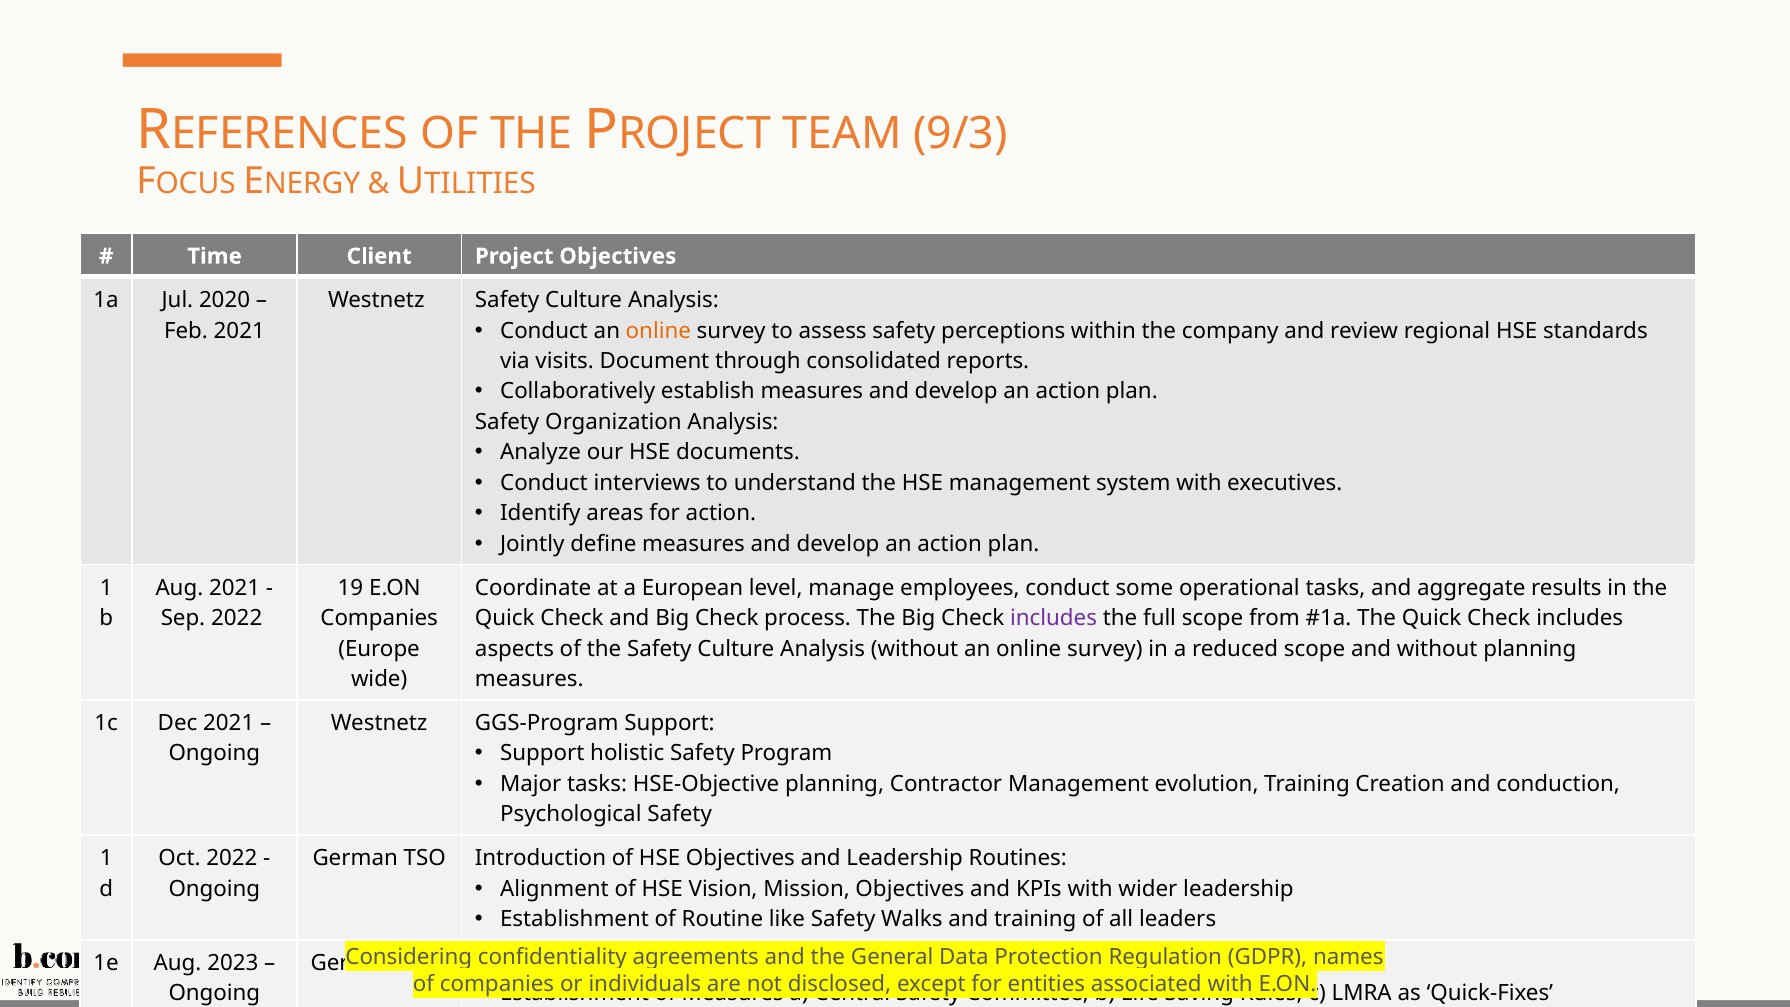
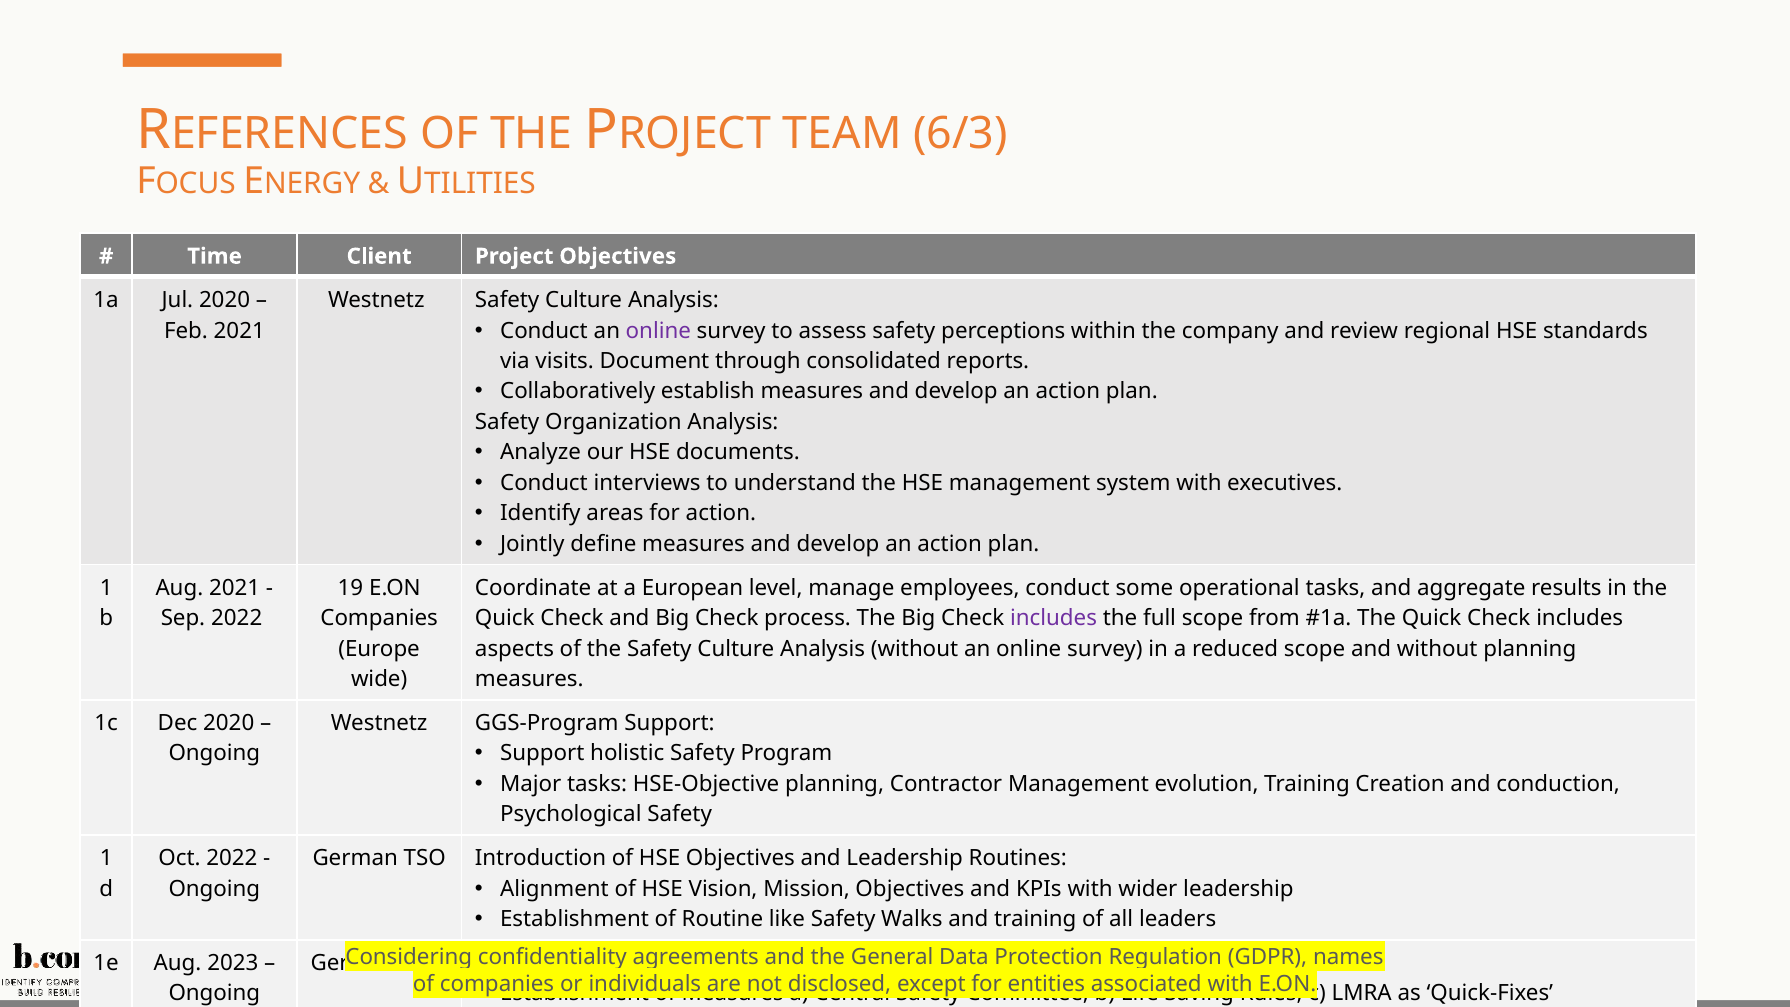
9/3: 9/3 -> 6/3 (961, 134)
online colour: orange -> purple (658, 331)
Dec 2021: 2021 -> 2020 (229, 723)
